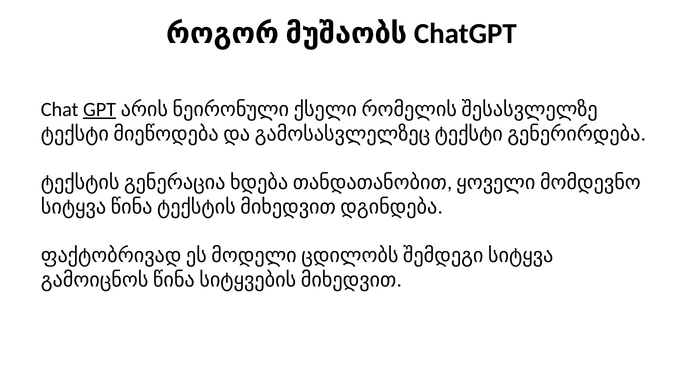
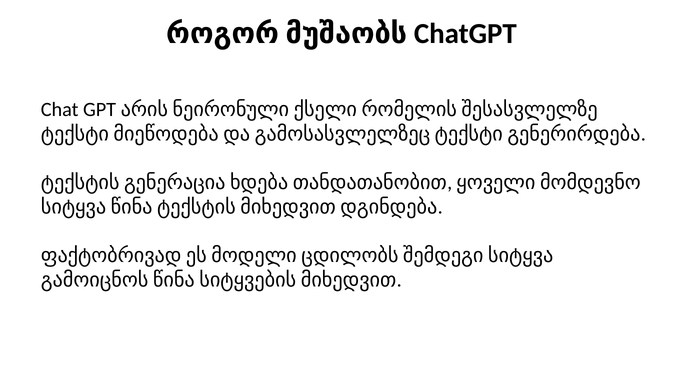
GPT underline: present -> none (100, 109)
